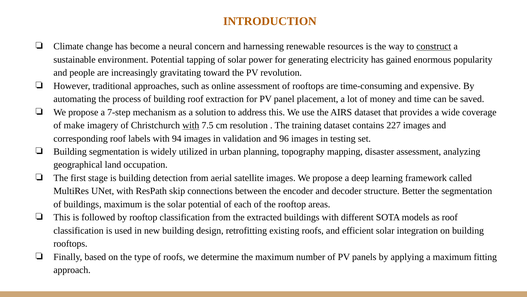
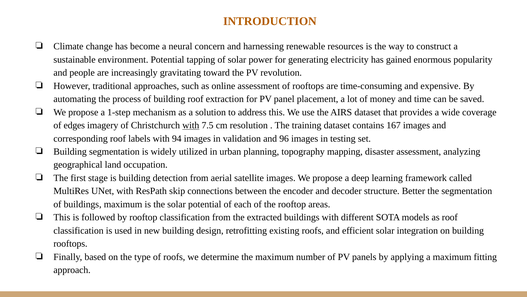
construct underline: present -> none (434, 46)
7-step: 7-step -> 1-step (119, 112)
make: make -> edges (74, 125)
227: 227 -> 167 (394, 125)
